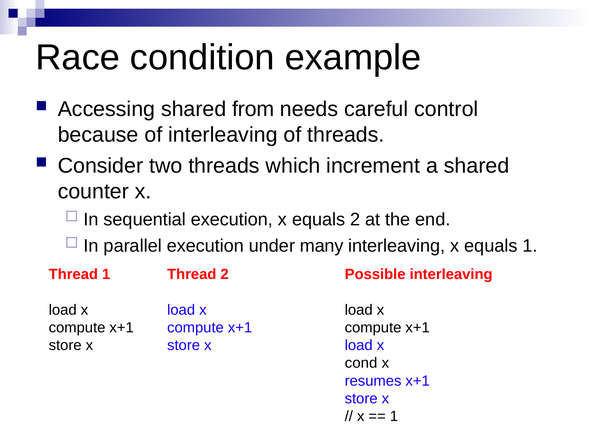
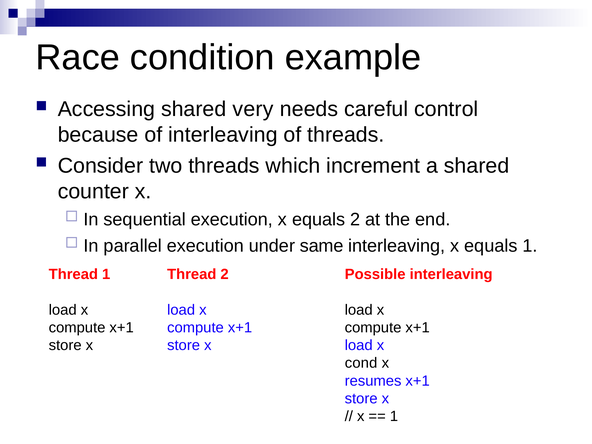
from: from -> very (253, 109)
many: many -> same (322, 246)
